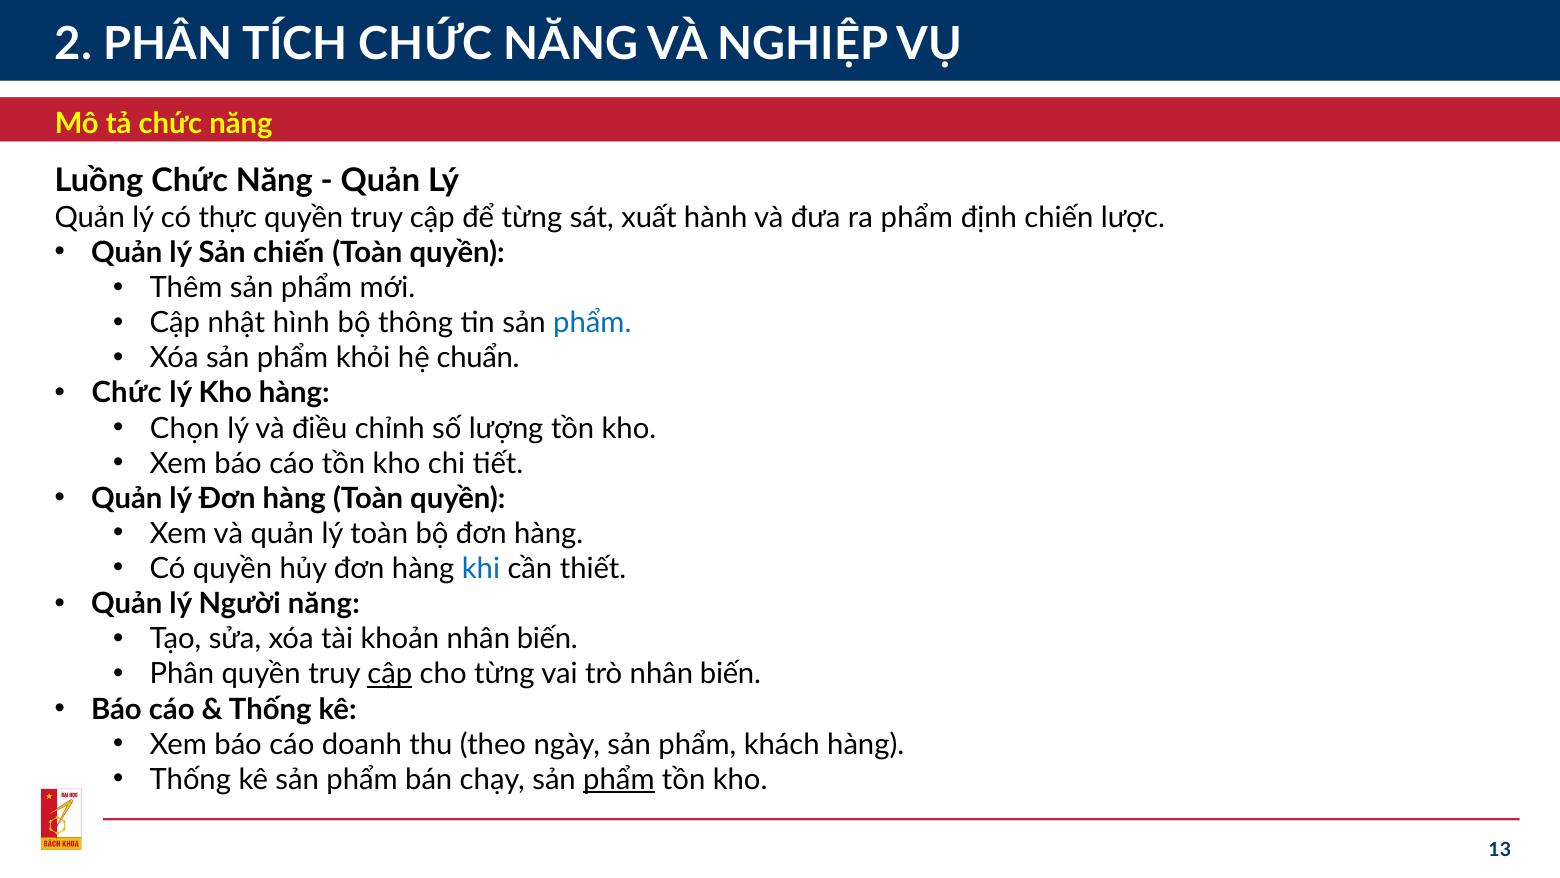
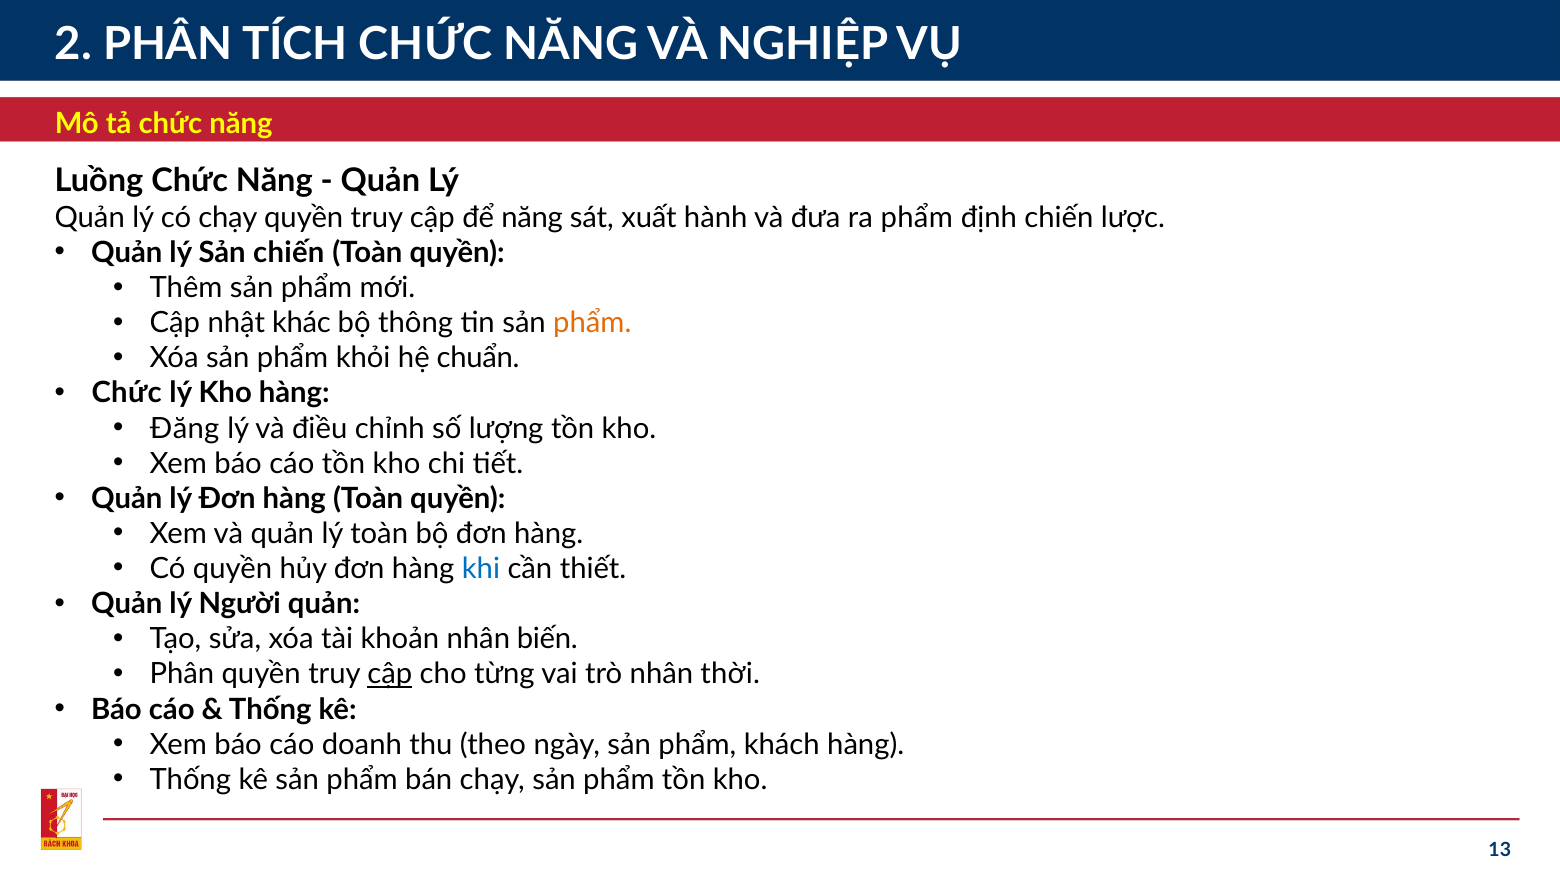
có thực: thực -> chạy (228, 218)
để từng: từng -> năng (532, 218)
hình: hình -> khác (302, 323)
phẩm colour: blue -> orange (592, 323)
Chọn: Chọn -> Đăng (185, 428)
Người năng: năng -> quản (324, 604)
trò nhân biến: biến -> thời (730, 674)
phẩm underline: present -> none (619, 779)
